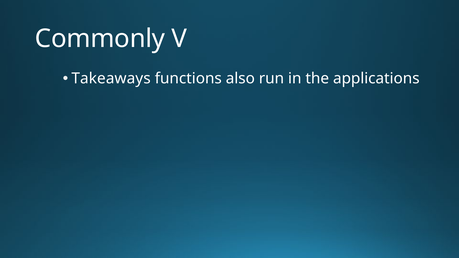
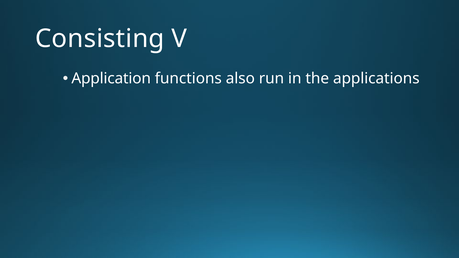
Commonly: Commonly -> Consisting (100, 39)
Takeaways: Takeaways -> Application (111, 79)
